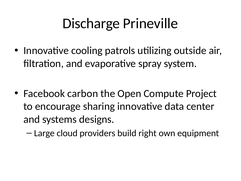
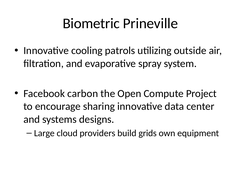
Discharge: Discharge -> Biometric (91, 23)
right: right -> grids (148, 133)
